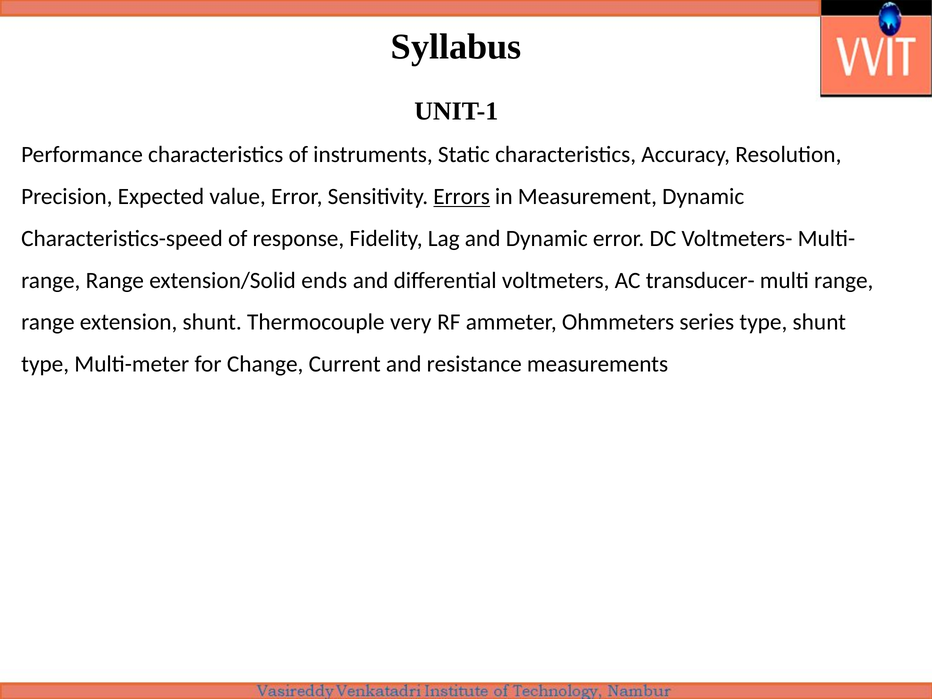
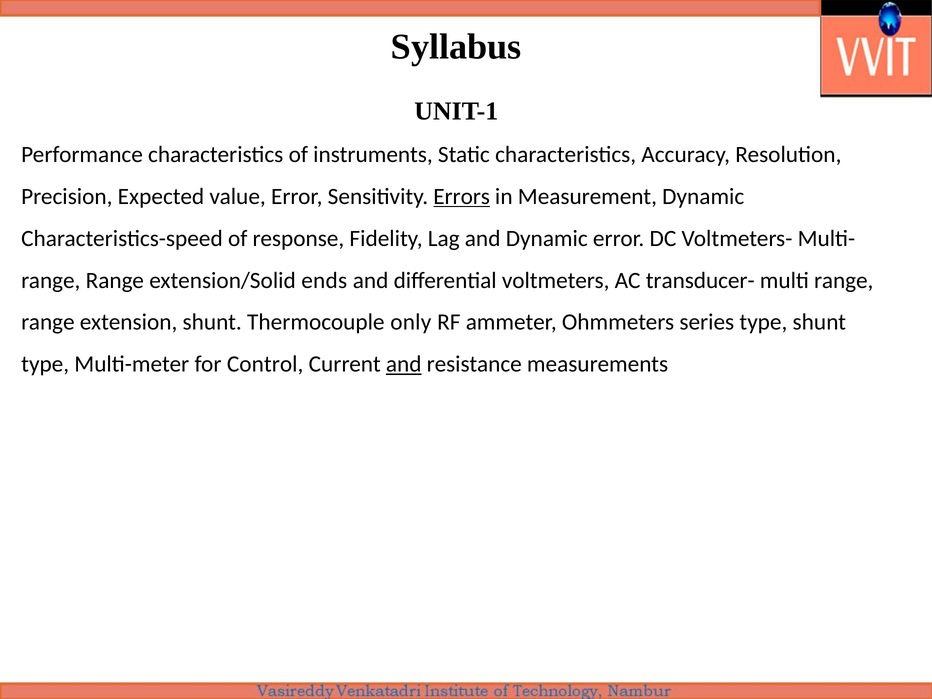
very: very -> only (411, 322)
Change: Change -> Control (265, 364)
and underline: none -> present (404, 364)
